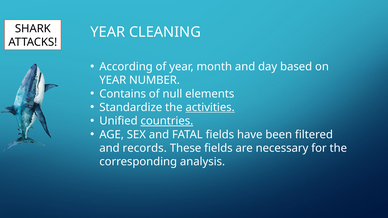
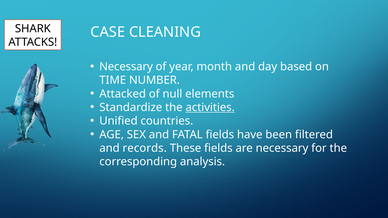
YEAR: YEAR -> CASE (108, 32)
According: According -> Necessary (126, 67)
YEAR: YEAR -> TIME (113, 80)
Contains: Contains -> Attacked (123, 94)
countries underline: present -> none (167, 121)
